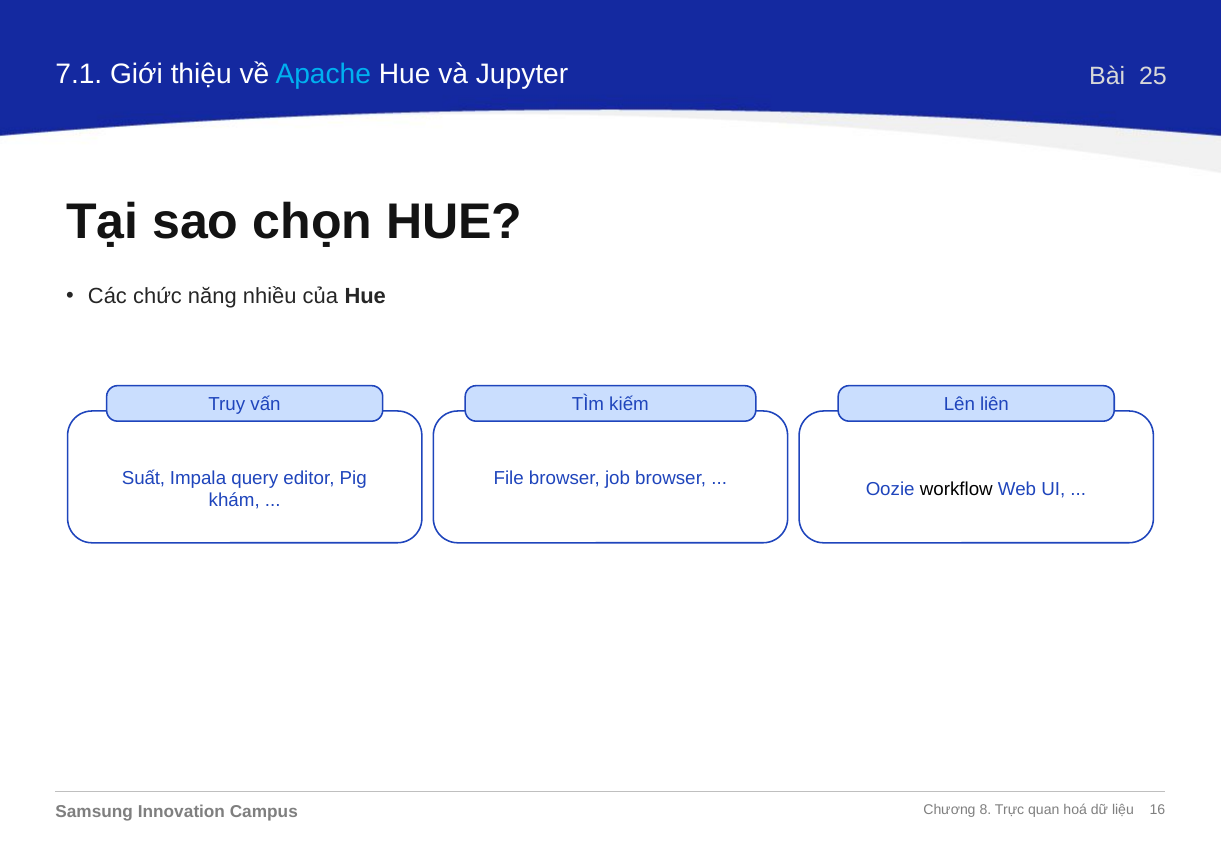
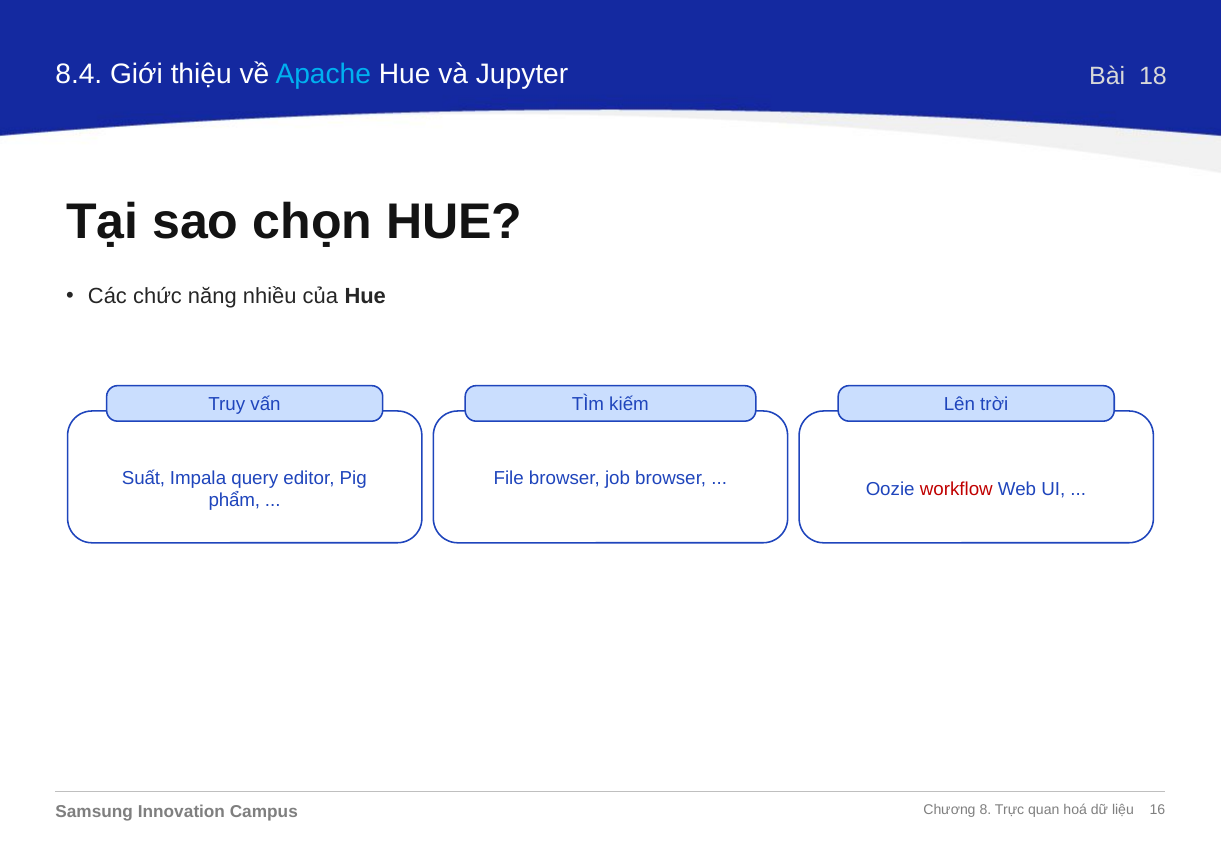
7.1: 7.1 -> 8.4 (79, 74)
25: 25 -> 18 (1153, 76)
liên: liên -> trời (994, 405)
workflow colour: black -> red (956, 490)
khám: khám -> phẩm (234, 501)
